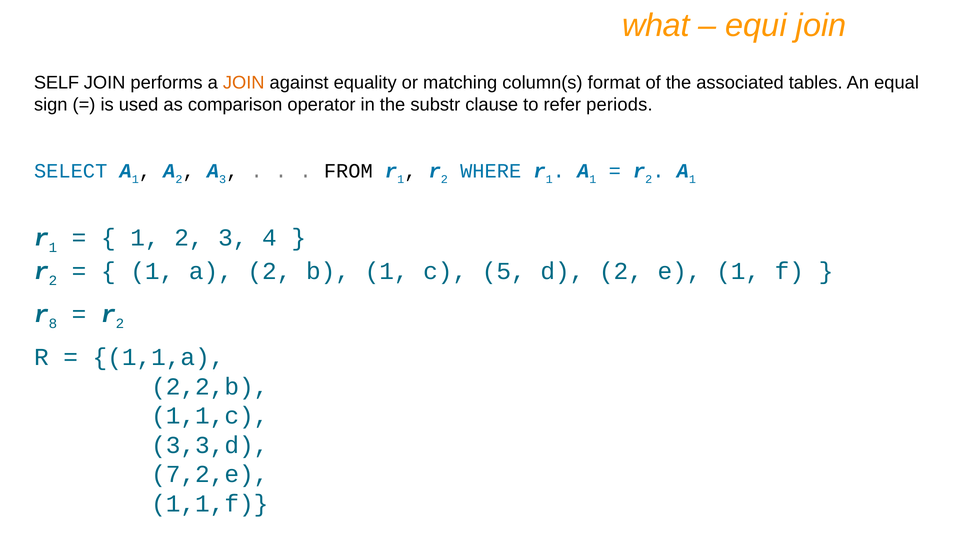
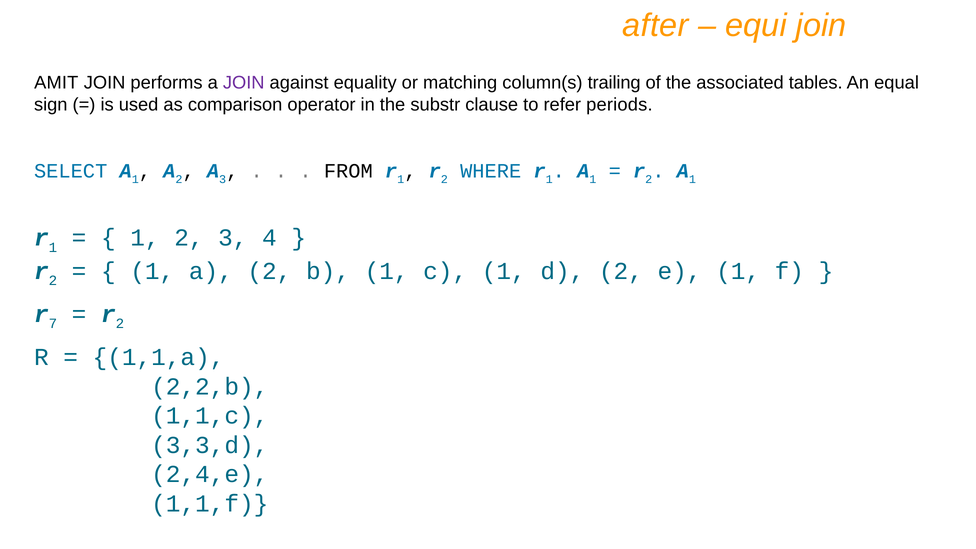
what: what -> after (656, 25)
SELF: SELF -> AMIT (56, 83)
JOIN colour: orange -> purple (244, 83)
format: format -> trailing (614, 83)
c 5: 5 -> 1 (504, 271)
8: 8 -> 7 (53, 324)
7,2,e: 7,2,e -> 2,4,e (210, 474)
